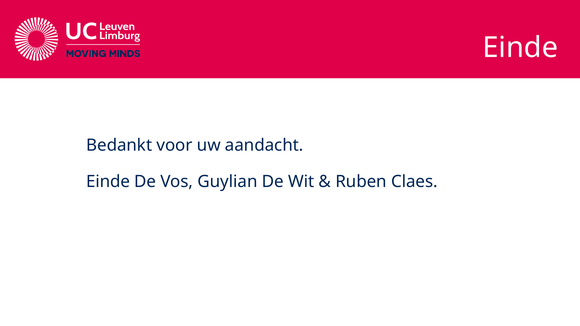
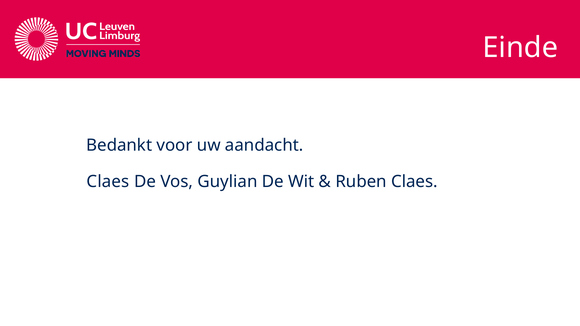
Einde: Einde -> Claes (108, 182)
